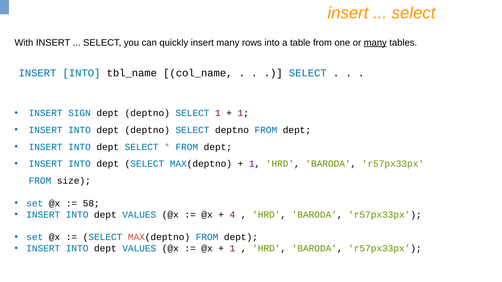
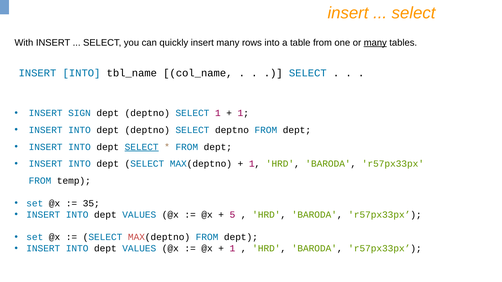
SELECT underline: none -> present (142, 147)
size: size -> temp (74, 181)
58: 58 -> 35 (91, 204)
4: 4 -> 5 (232, 215)
